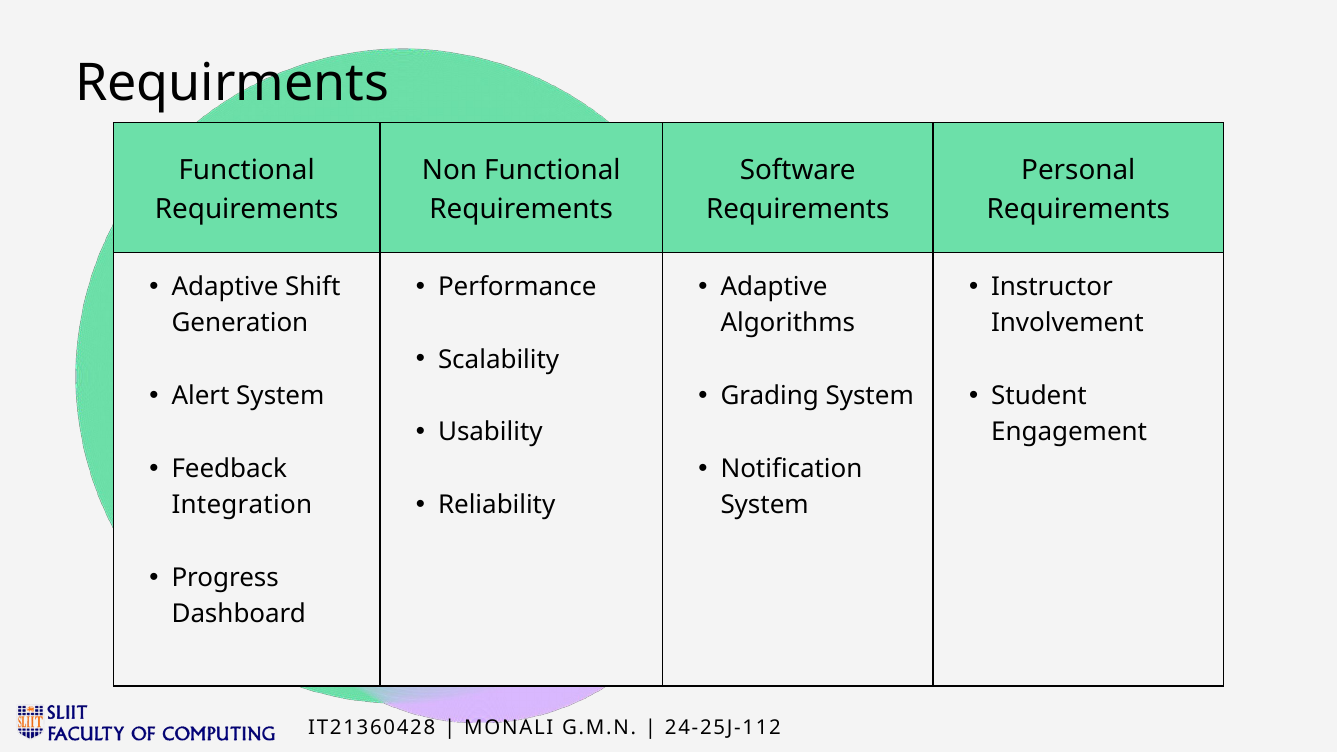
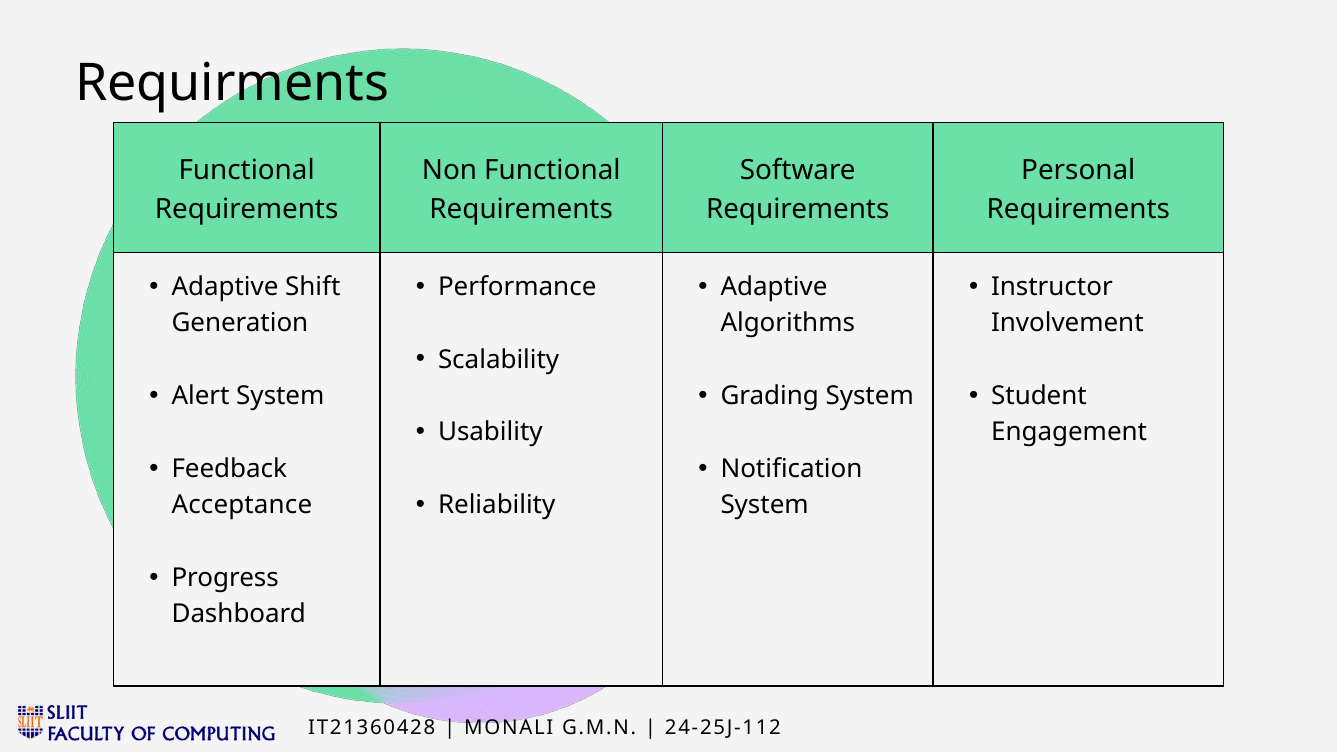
Integration: Integration -> Acceptance (242, 505)
